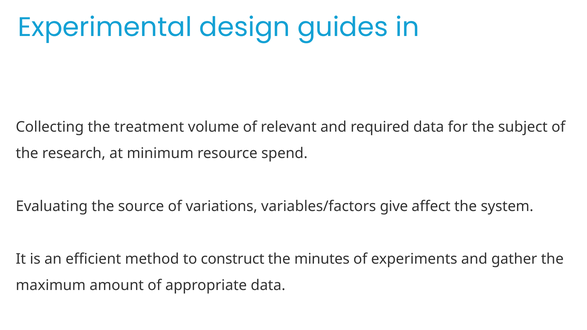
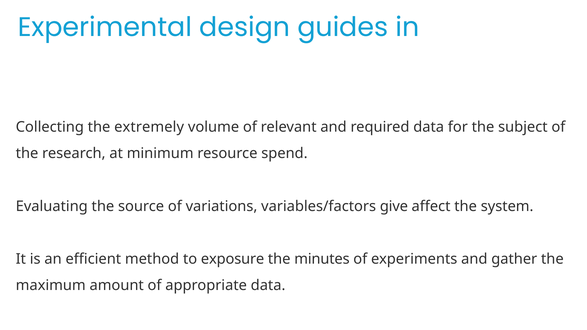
treatment: treatment -> extremely (149, 127)
construct: construct -> exposure (233, 259)
